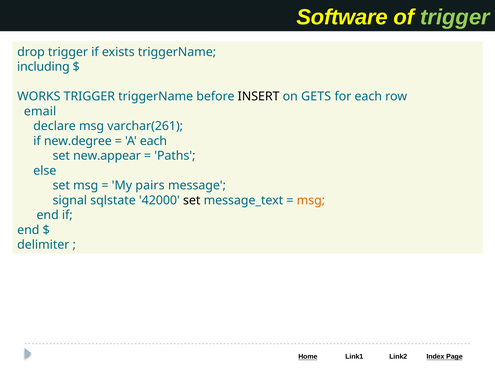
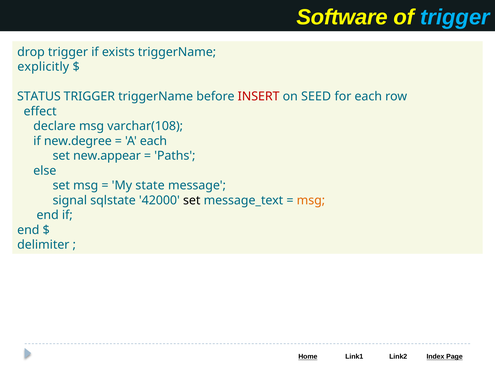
trigger colour: light green -> light blue (455, 17)
including: including -> explicitly (43, 67)
WORKS: WORKS -> STATUS (39, 97)
INSERT colour: black -> red (259, 97)
GETS: GETS -> SEED (316, 97)
email: email -> effect (40, 111)
varchar(261: varchar(261 -> varchar(108 (145, 126)
pairs: pairs -> state (150, 186)
